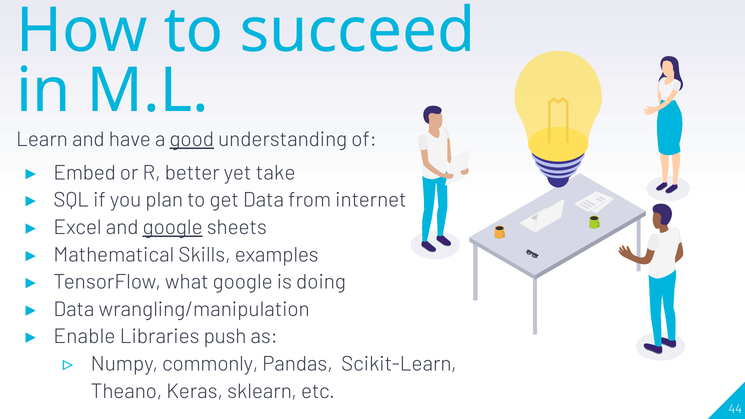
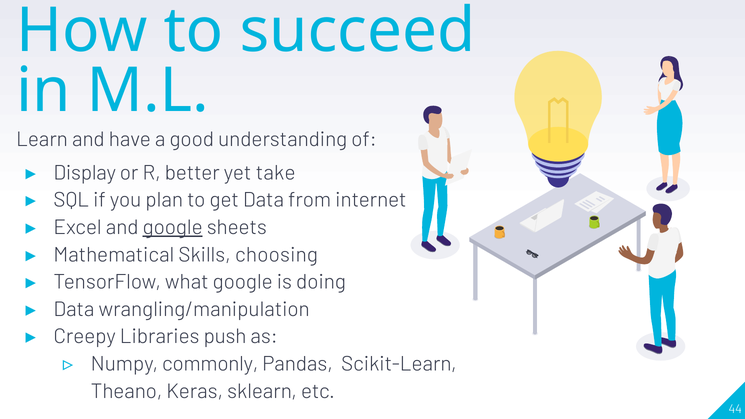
good underline: present -> none (192, 139)
Embed: Embed -> Display (85, 173)
examples: examples -> choosing (277, 255)
Enable: Enable -> Creepy (85, 337)
